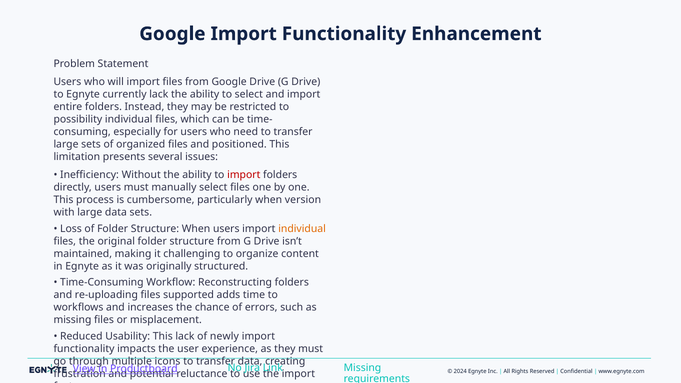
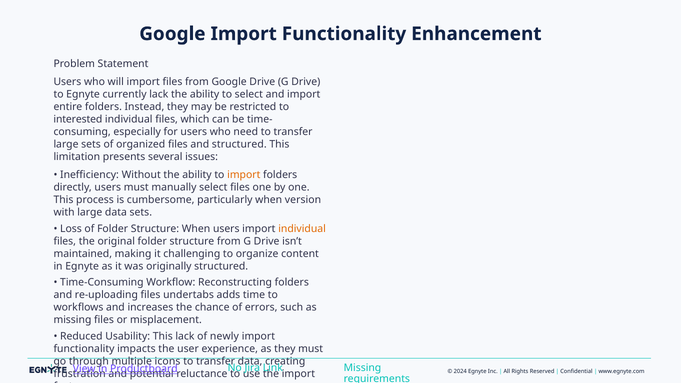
possibility: possibility -> interested (78, 119)
and positioned: positioned -> structured (239, 144)
import colour: red -> orange (244, 175)
supported: supported -> undertabs (189, 295)
